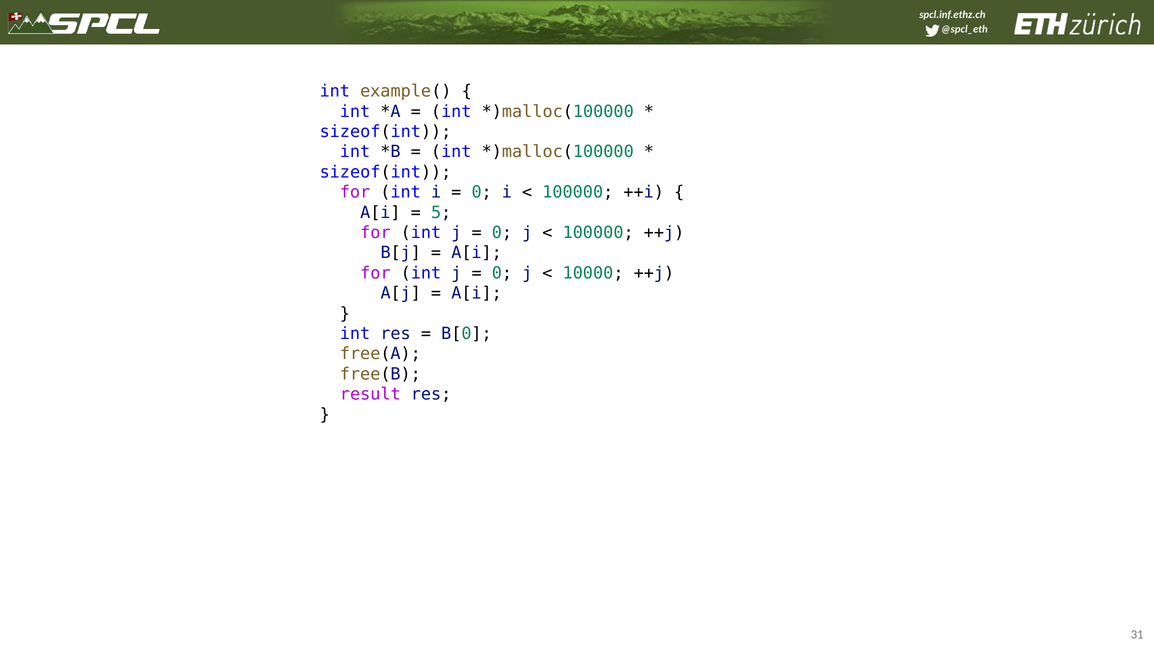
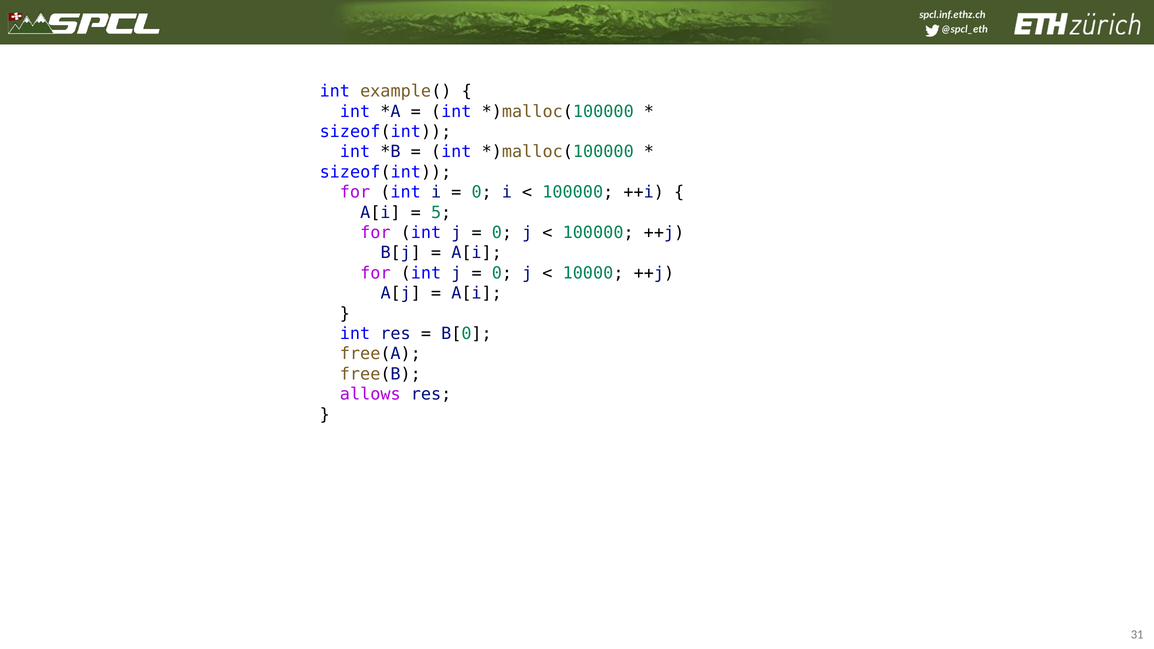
result: result -> allows (370, 394)
